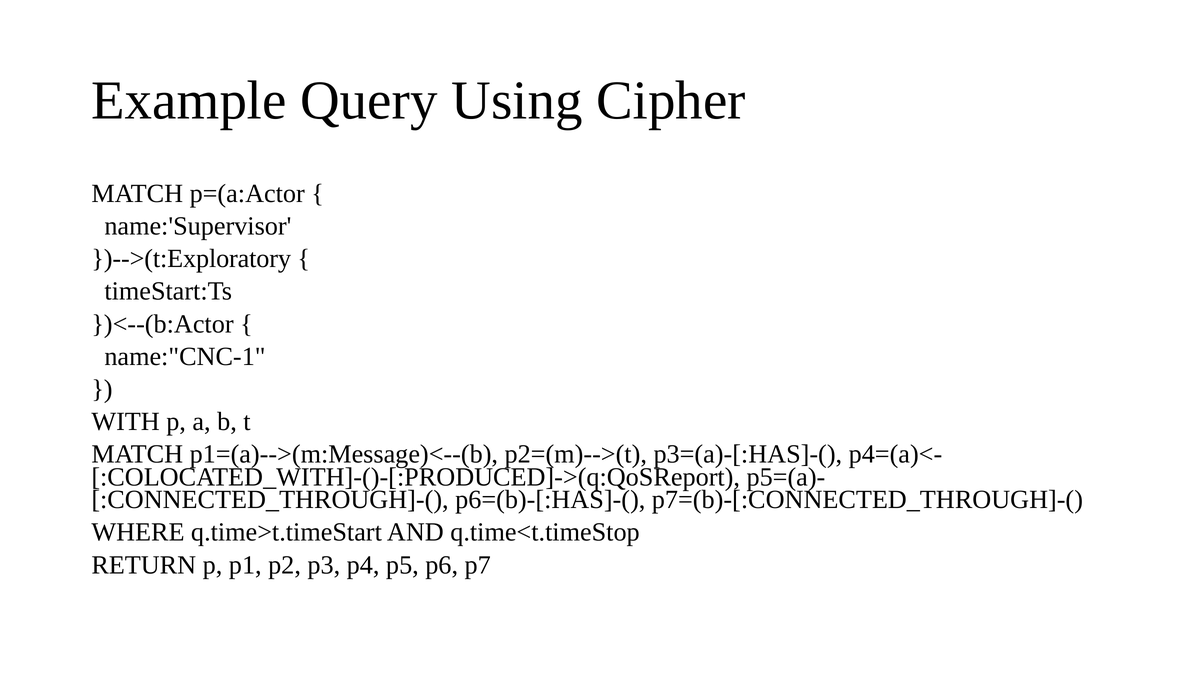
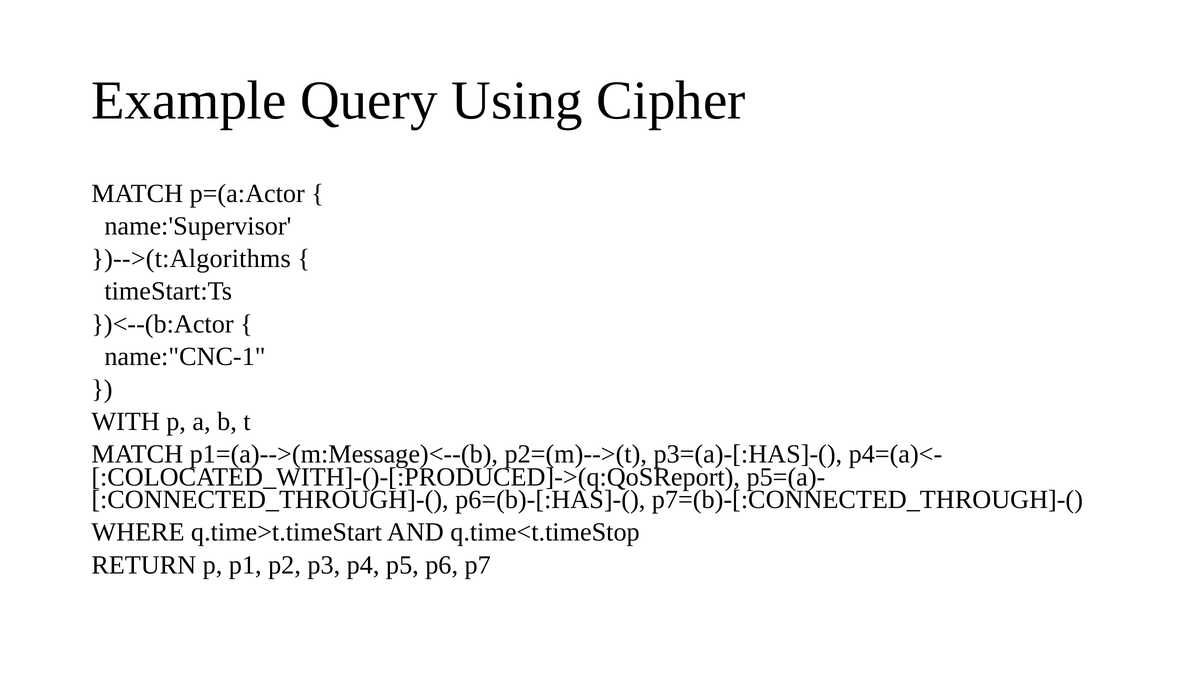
})-->(t:Exploratory: })-->(t:Exploratory -> })-->(t:Algorithms (191, 259)
